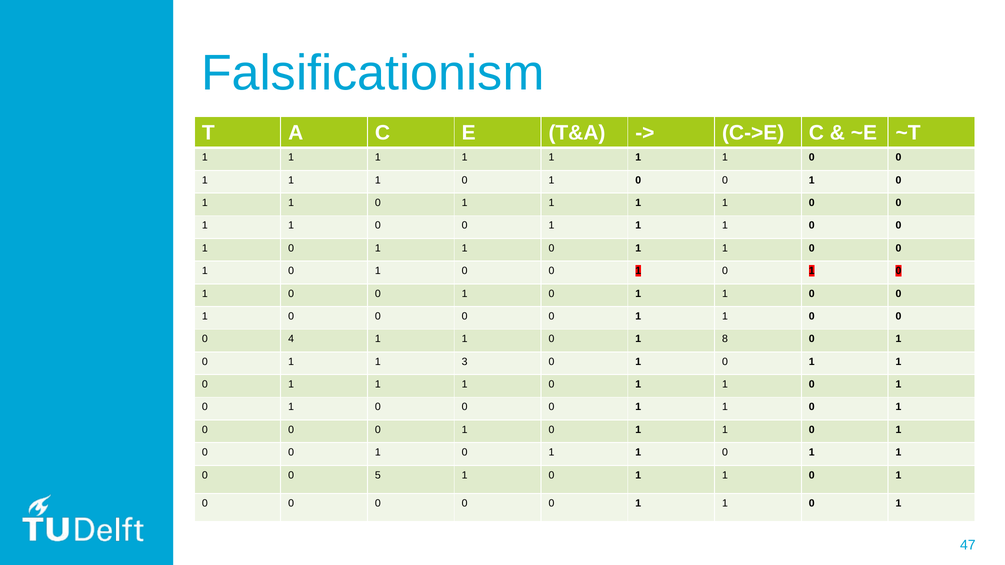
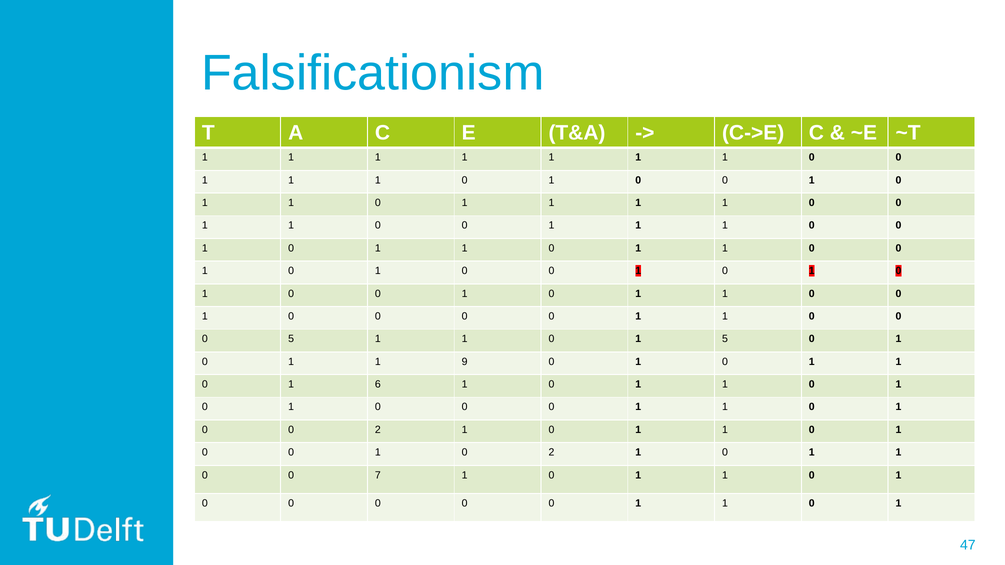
0 4: 4 -> 5 (291, 339)
1 8: 8 -> 5 (725, 339)
3: 3 -> 9 (465, 362)
1: 1 -> 6 (378, 385)
0: 0 -> 2 (378, 430)
1: 1 -> 2 (551, 453)
5: 5 -> 7 (378, 475)
